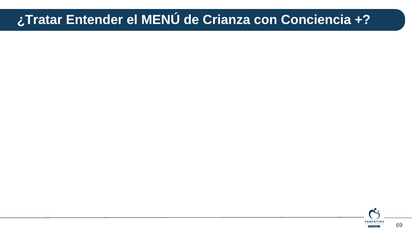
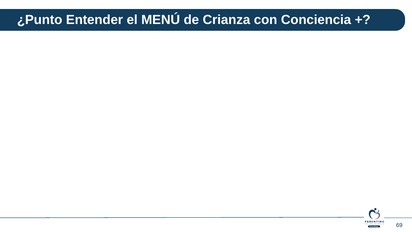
¿Tratar: ¿Tratar -> ¿Punto (40, 20)
